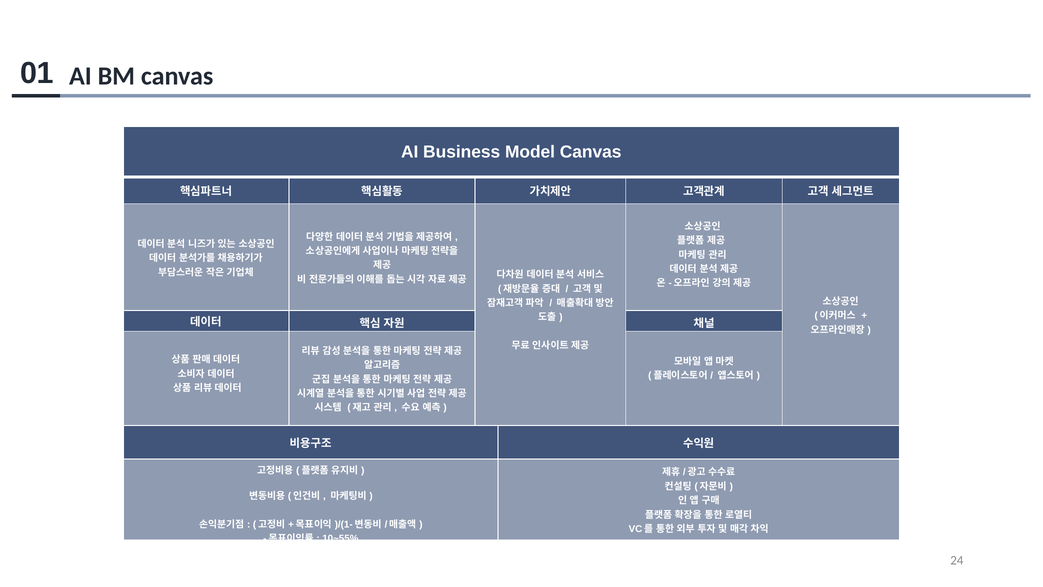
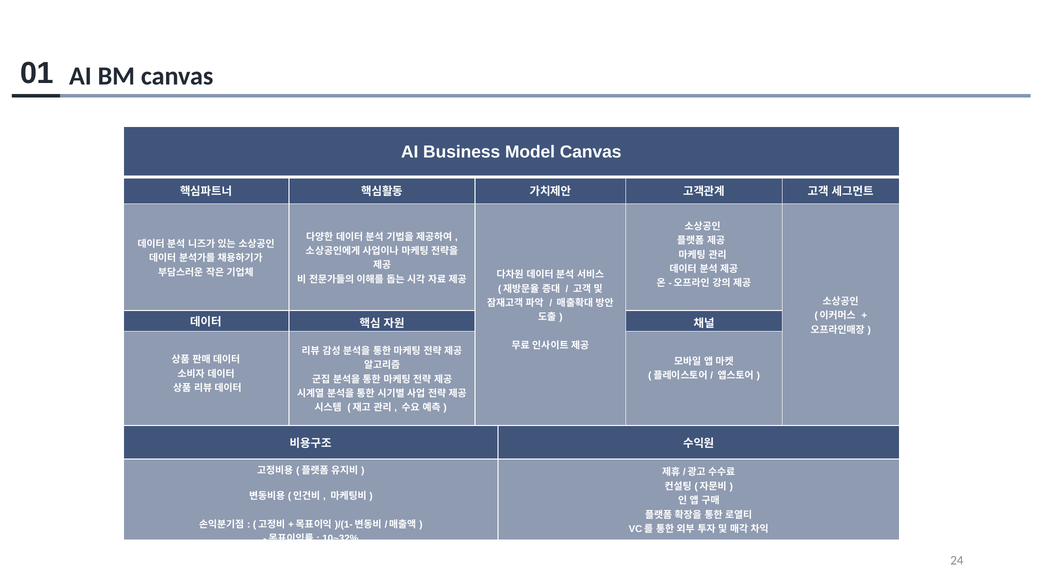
10~55%: 10~55% -> 10~32% (340, 538)
